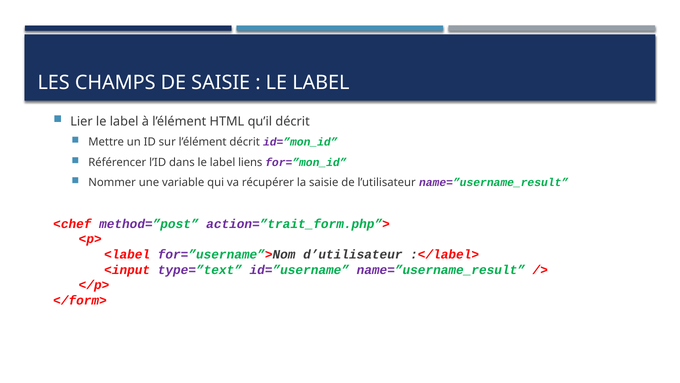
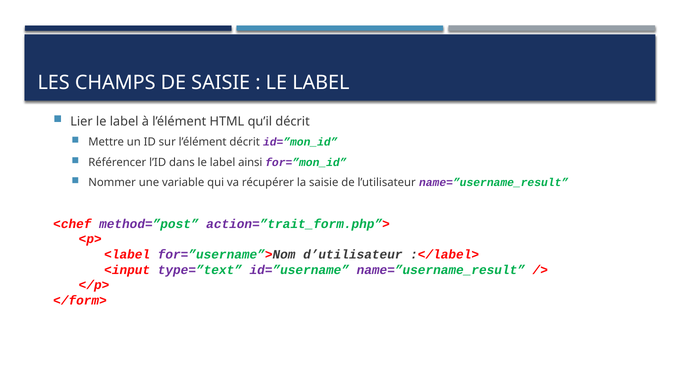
liens: liens -> ainsi (250, 162)
